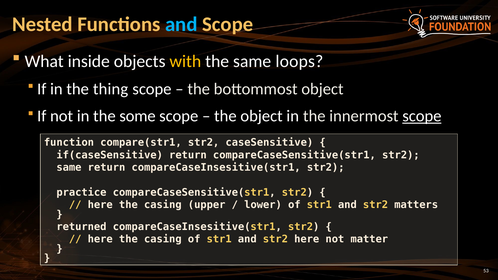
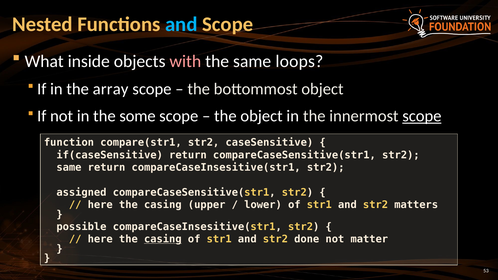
with colour: yellow -> pink (185, 61)
thing: thing -> array (111, 89)
practice: practice -> assigned (81, 193)
returned: returned -> possible (81, 227)
casing underline: none -> present (163, 239)
str2 here: here -> done (307, 239)
